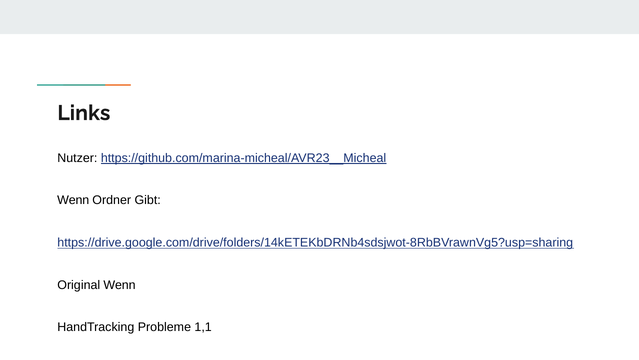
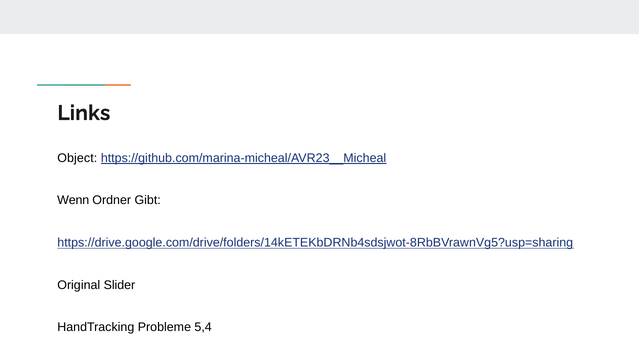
Nutzer: Nutzer -> Object (77, 158)
Original Wenn: Wenn -> Slider (119, 285)
1,1: 1,1 -> 5,4 (203, 327)
